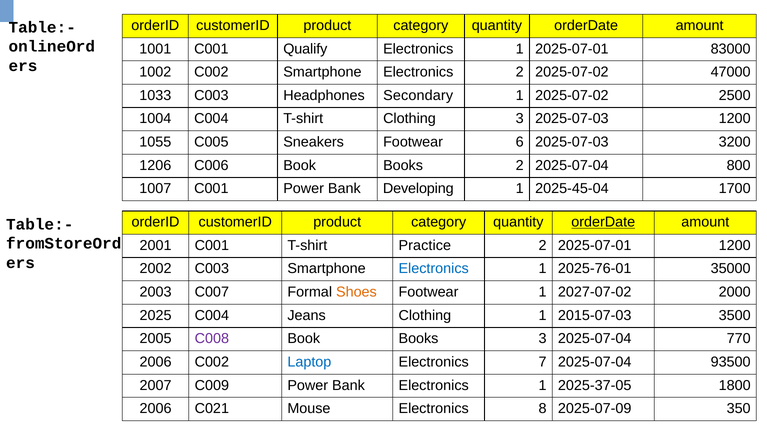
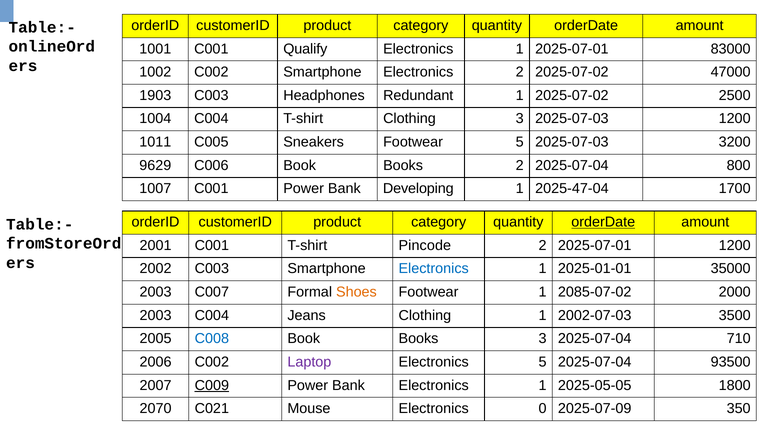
1033: 1033 -> 1903 (155, 95)
Secondary: Secondary -> Redundant (418, 95)
1055: 1055 -> 1011 (155, 142)
Footwear 6: 6 -> 5 (520, 142)
1206: 1206 -> 9629 (155, 165)
2025-45-04: 2025-45-04 -> 2025-47-04 (572, 189)
Practice: Practice -> Pincode (425, 246)
2025-76-01: 2025-76-01 -> 2025-01-01 (595, 269)
2027-07-02: 2027-07-02 -> 2085-07-02 (595, 292)
2025: 2025 -> 2003 (156, 316)
2015-07-03: 2015-07-03 -> 2002-07-03 (595, 316)
C008 colour: purple -> blue (212, 339)
770: 770 -> 710 (739, 339)
Laptop colour: blue -> purple (309, 362)
Electronics 7: 7 -> 5 (543, 362)
C009 underline: none -> present (212, 386)
2025-37-05: 2025-37-05 -> 2025-05-05 (595, 386)
2006: 2006 -> 2070 (156, 409)
8: 8 -> 0 (543, 409)
